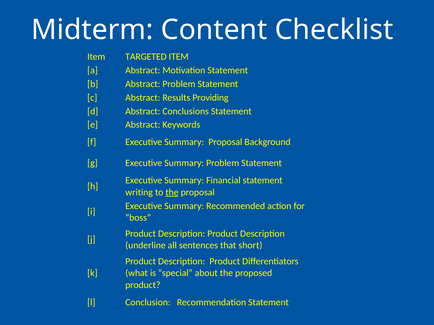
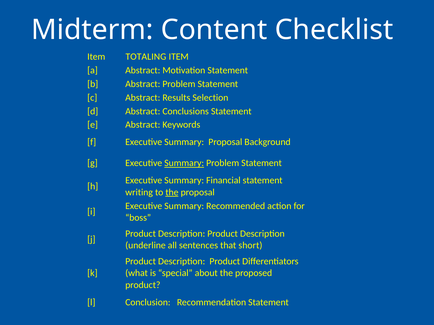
TARGETED: TARGETED -> TOTALING (146, 57)
Providing: Providing -> Selection (210, 98)
Summary underline: none -> present (184, 163)
